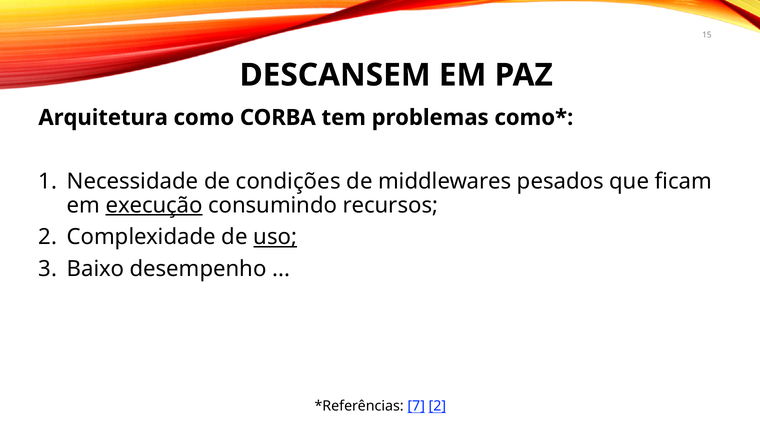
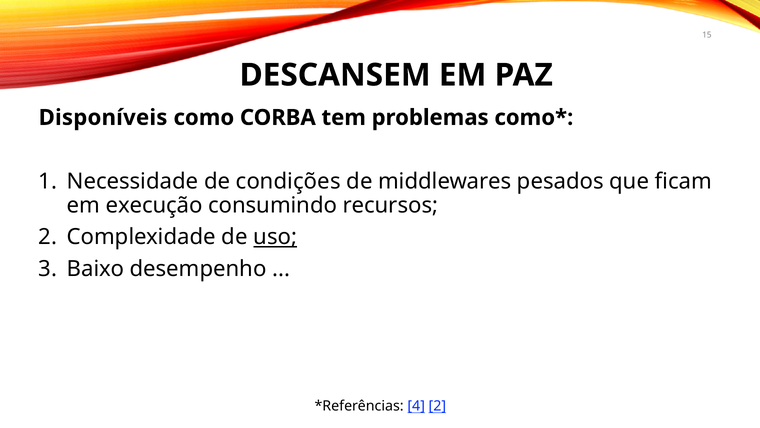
Arquitetura: Arquitetura -> Disponíveis (103, 117)
execução underline: present -> none (154, 205)
7: 7 -> 4 (416, 406)
